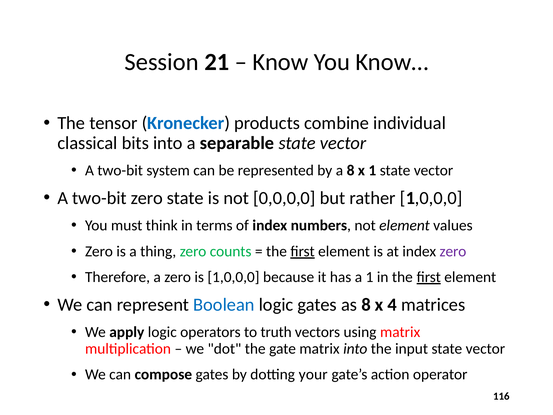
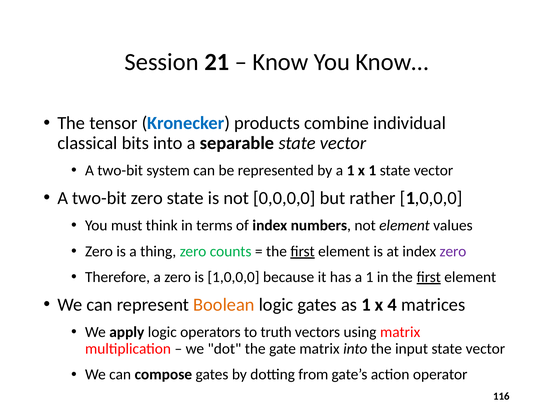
by a 8: 8 -> 1 (351, 170)
Boolean colour: blue -> orange (224, 304)
as 8: 8 -> 1 (366, 304)
your: your -> from (313, 374)
